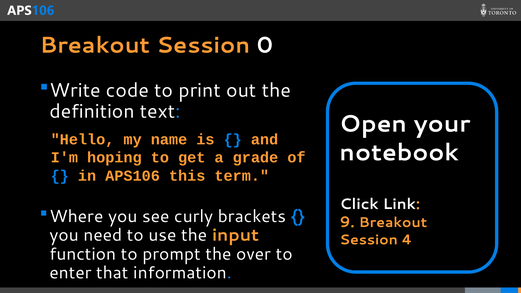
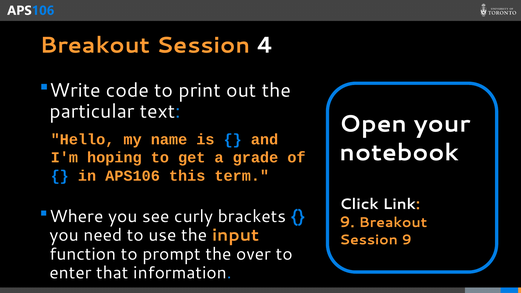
0: 0 -> 4 (265, 45)
definition: definition -> particular (92, 111)
Session 4: 4 -> 9 (407, 240)
